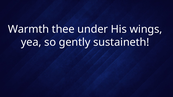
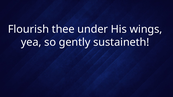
Warmth: Warmth -> Flourish (28, 29)
